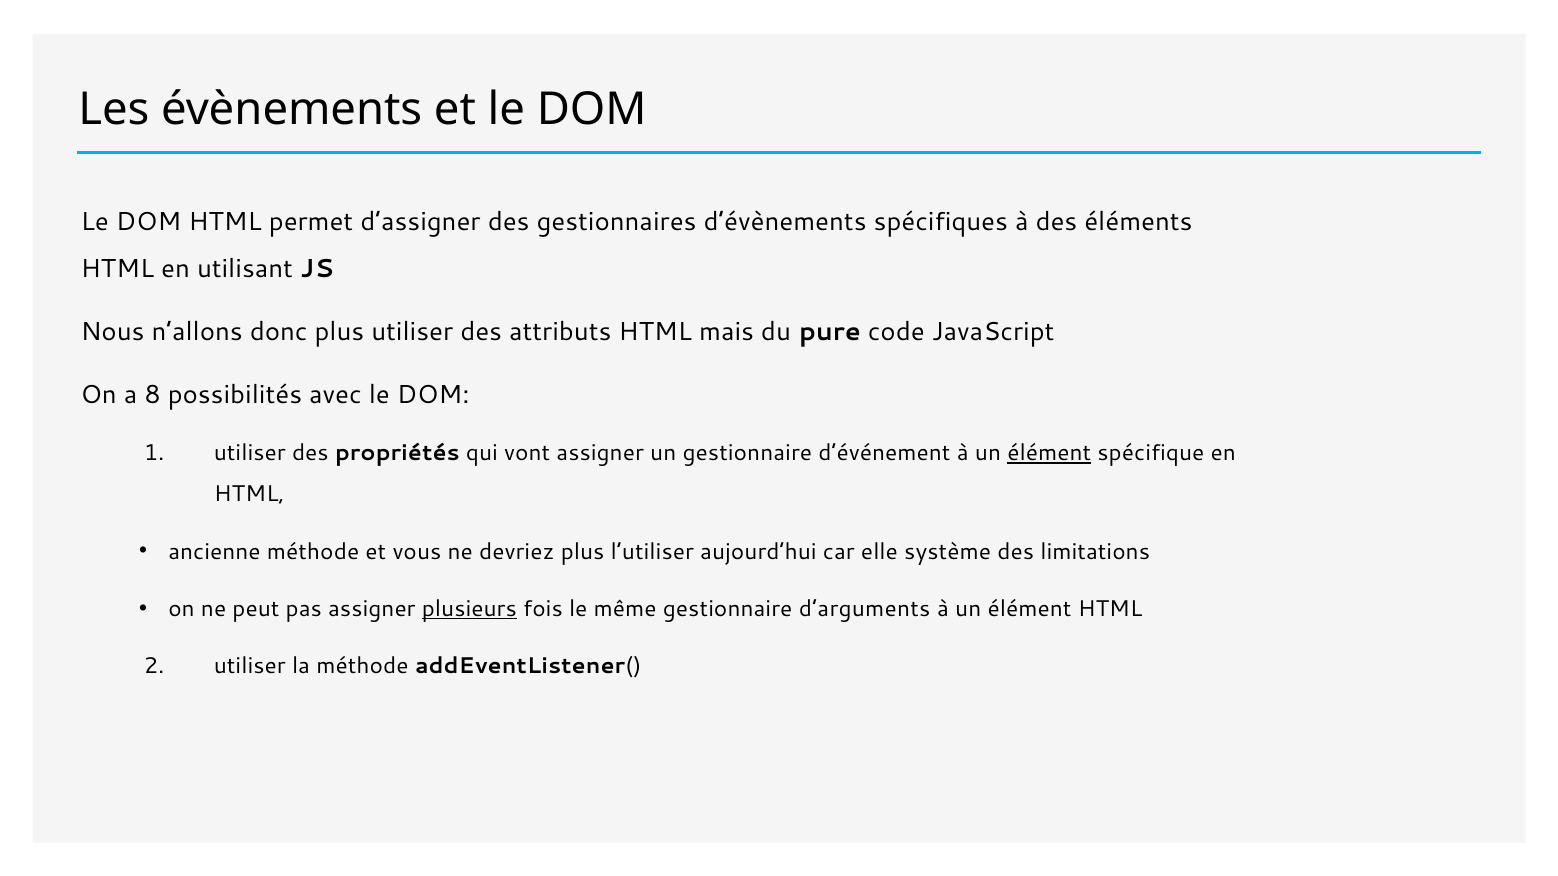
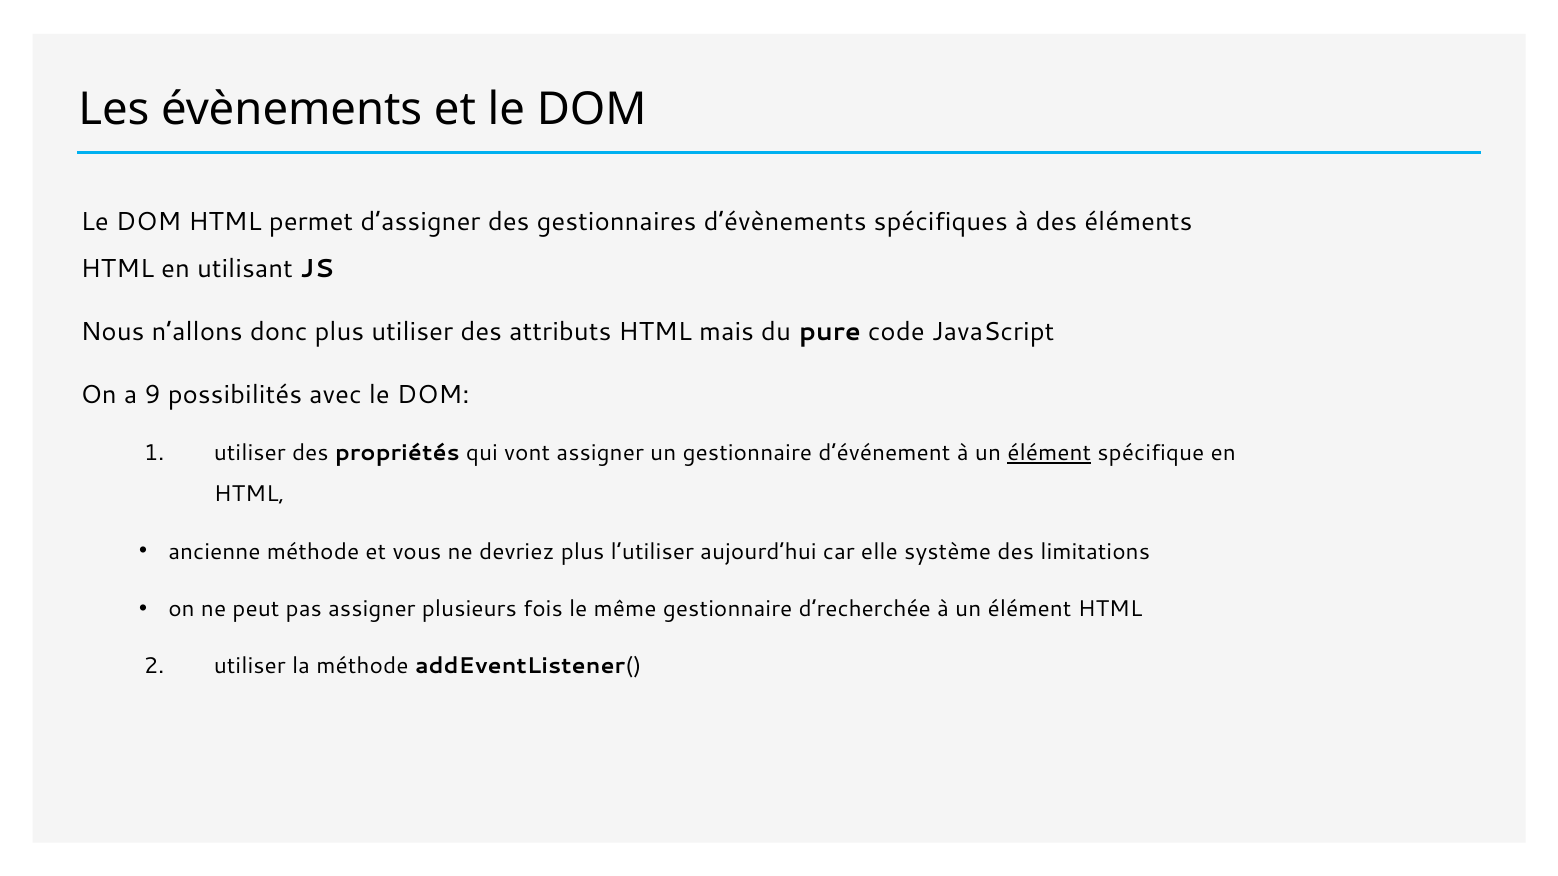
8: 8 -> 9 (153, 395)
plusieurs underline: present -> none (469, 609)
d’arguments: d’arguments -> d’recherchée (865, 609)
